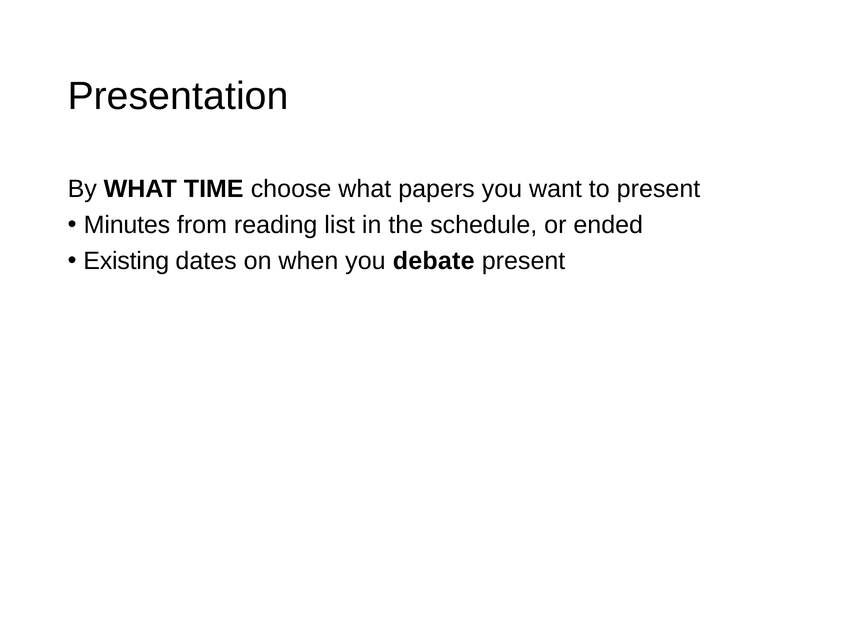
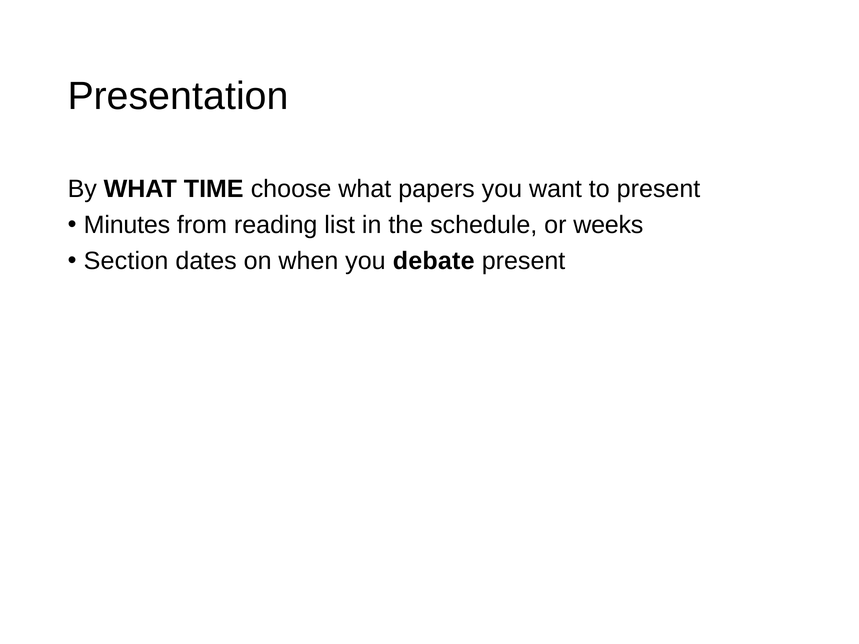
ended: ended -> weeks (608, 225)
Existing: Existing -> Section (126, 261)
